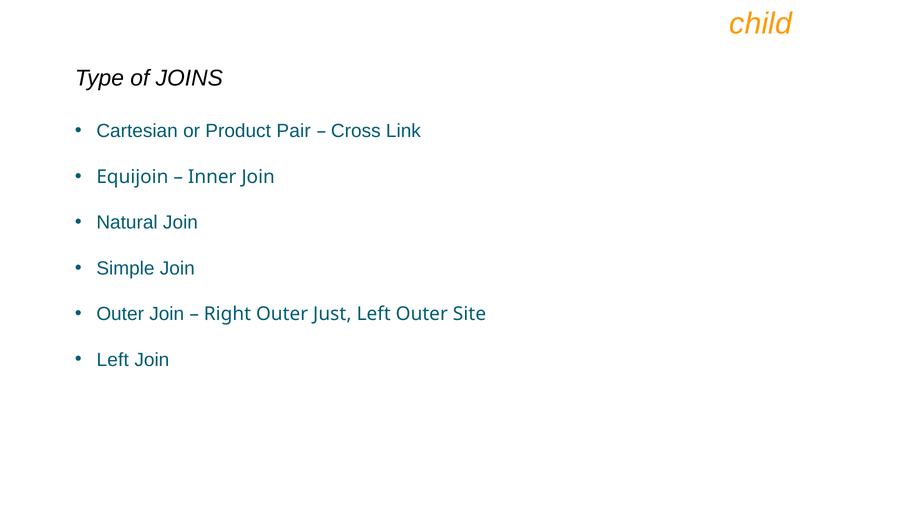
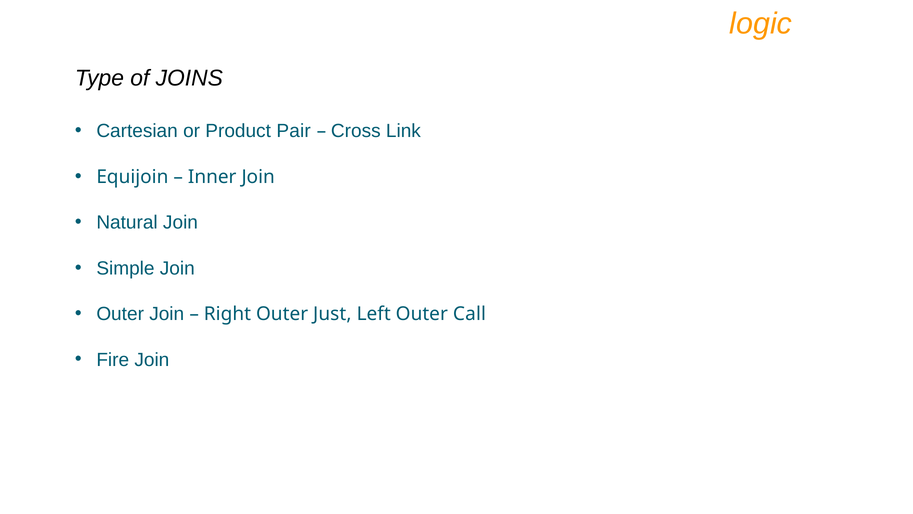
child: child -> logic (761, 24)
Site: Site -> Call (469, 314)
Left: Left -> Fire (113, 359)
